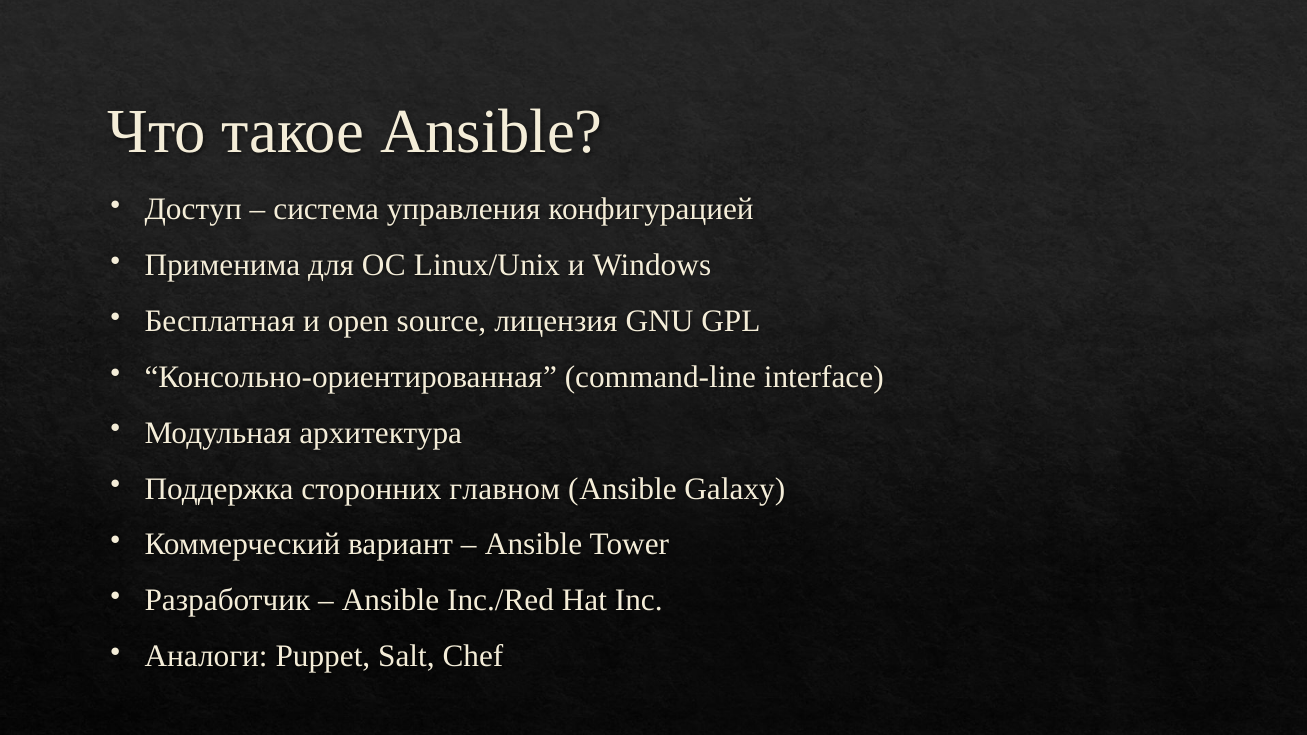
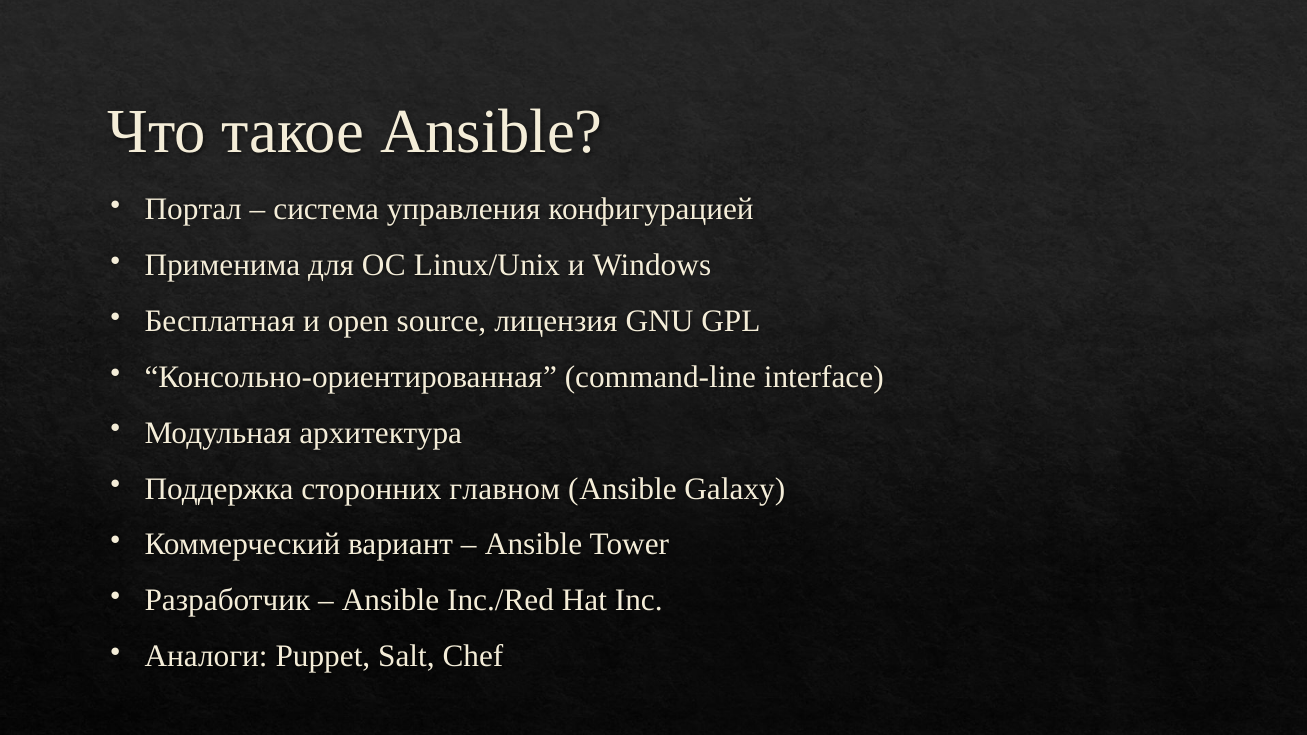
Доступ: Доступ -> Портал (193, 210)
